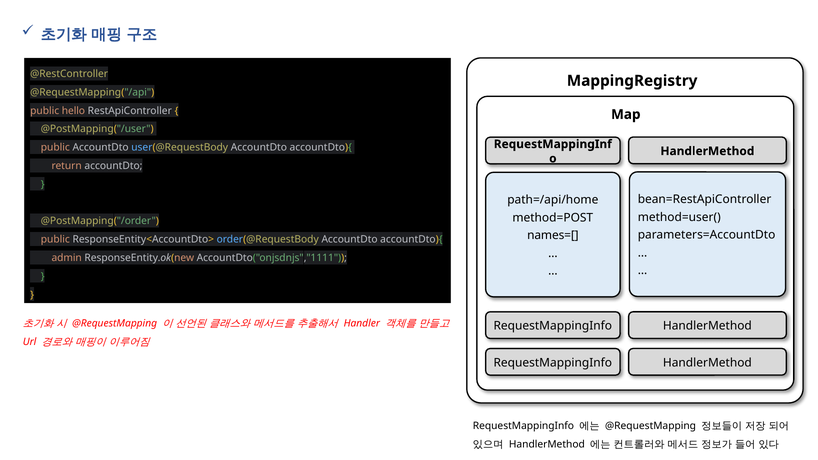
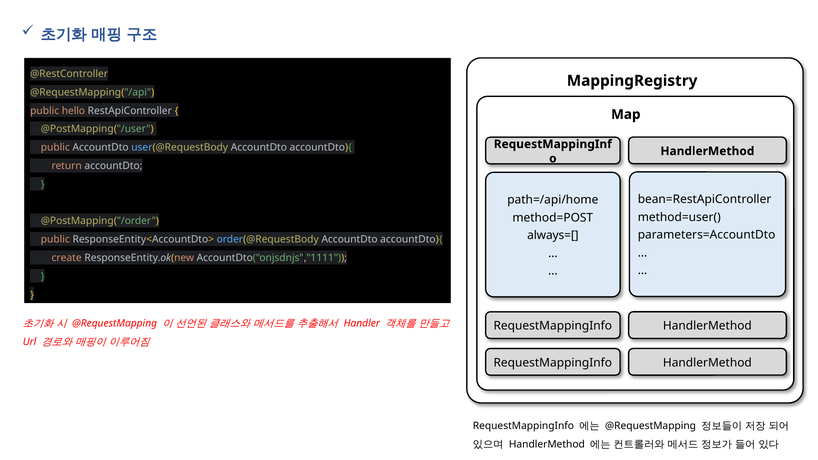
names=[: names=[ -> always=[ (553, 235)
admin: admin -> create (67, 258)
